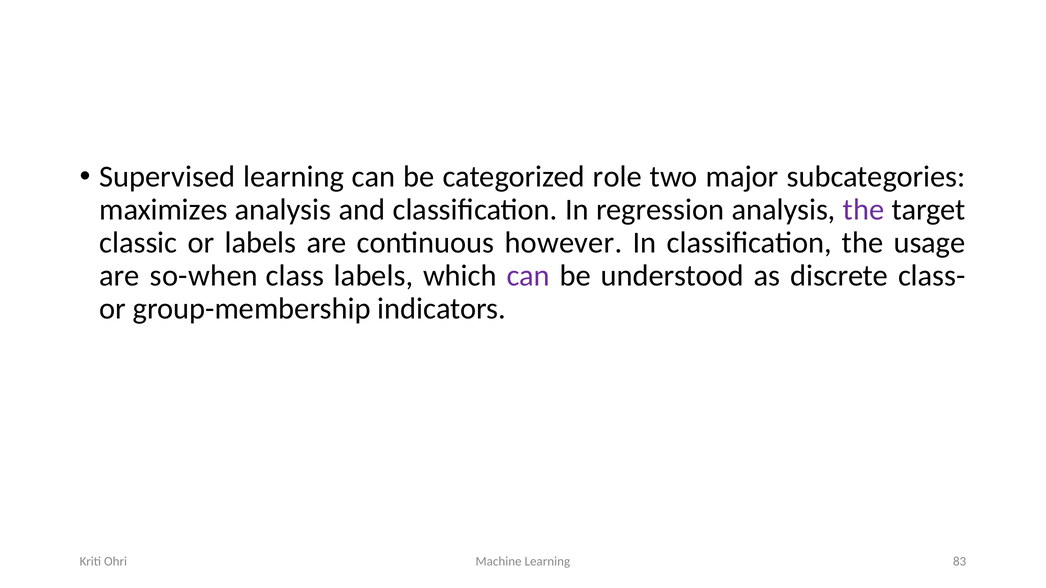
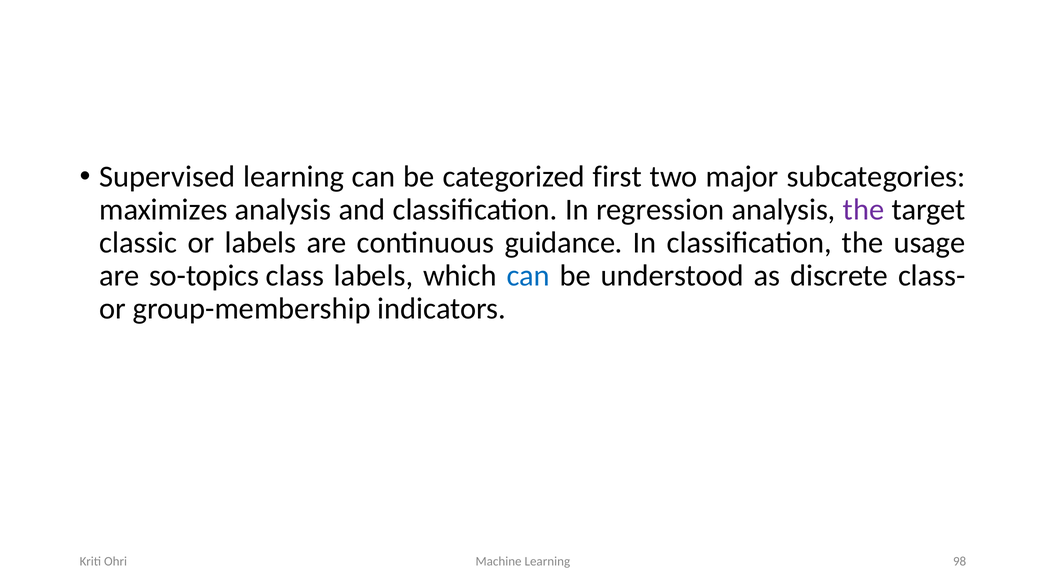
role: role -> first (617, 177)
however: however -> guidance (564, 243)
so-when: so-when -> so-topics (204, 276)
can colour: purple -> blue (528, 276)
83: 83 -> 98 (960, 562)
